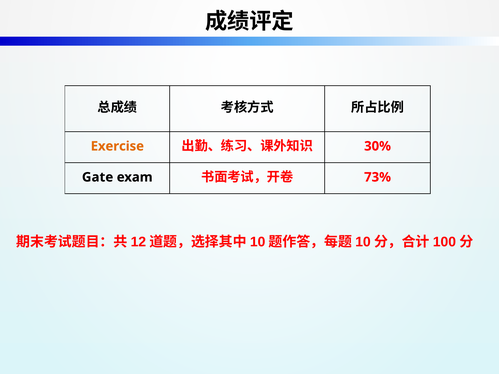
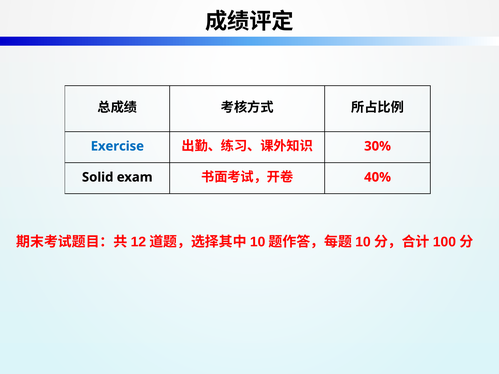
Exercise colour: orange -> blue (117, 146)
Gate: Gate -> Solid (98, 177)
73%: 73% -> 40% (378, 177)
